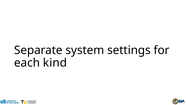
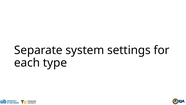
kind: kind -> type (55, 63)
